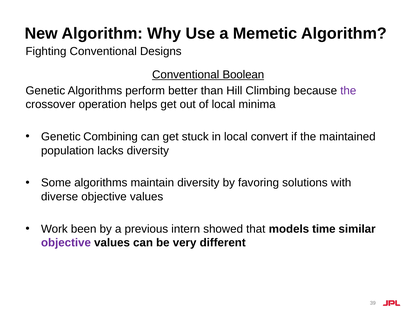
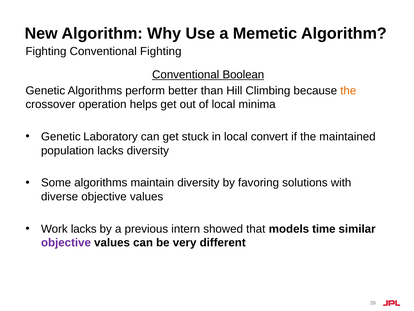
Conventional Designs: Designs -> Fighting (161, 51)
the colour: purple -> orange (348, 91)
Combining: Combining -> Laboratory (111, 137)
Work been: been -> lacks (84, 229)
